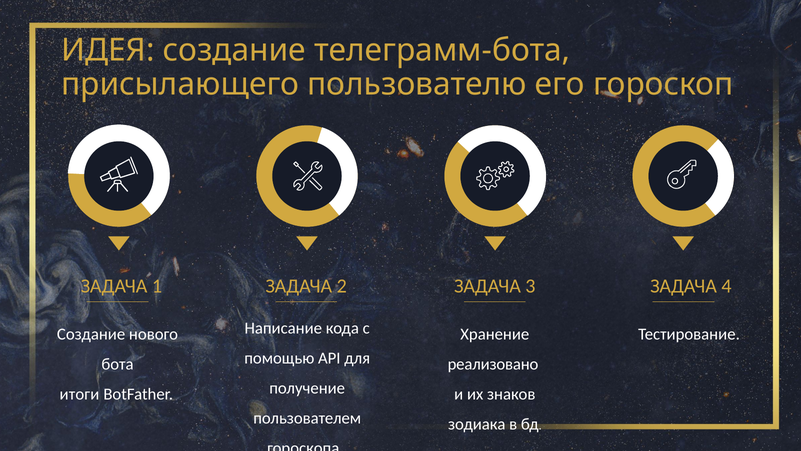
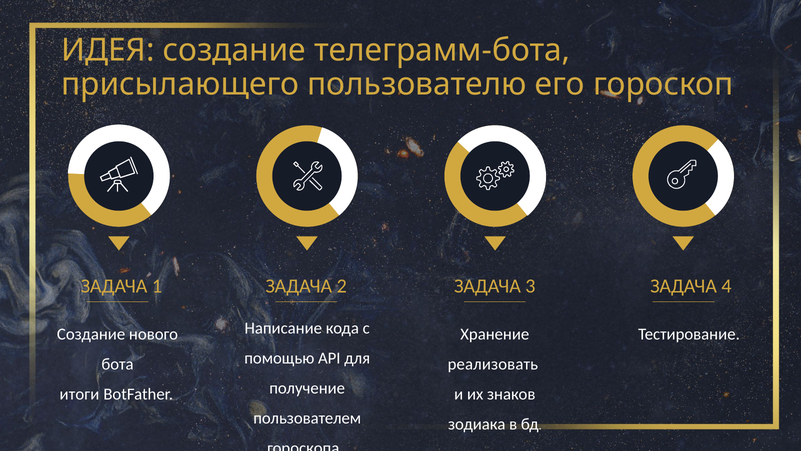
реализовано: реализовано -> реализовать (493, 364)
